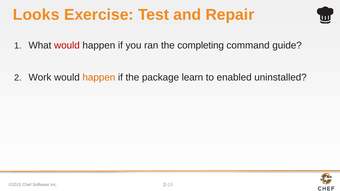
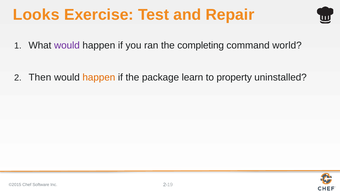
would colour: red -> purple (67, 45)
guide: guide -> world (287, 45)
Work: Work -> Then (40, 77)
enabled: enabled -> property (234, 77)
